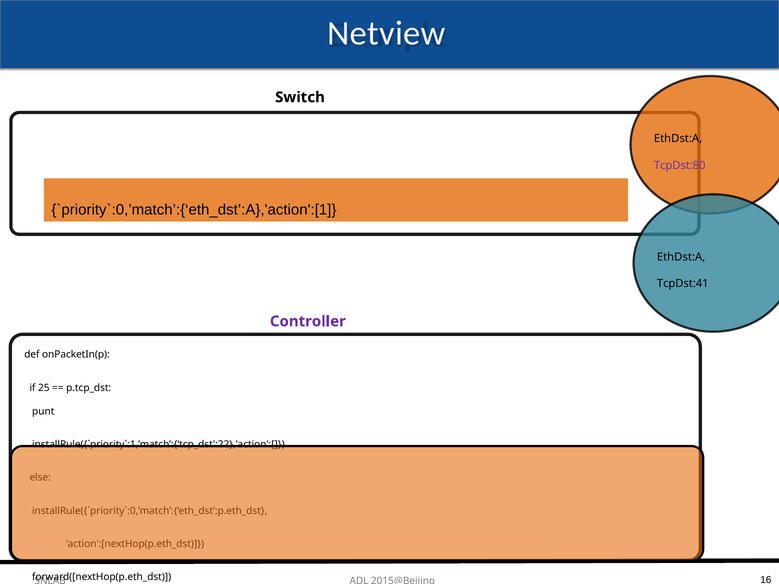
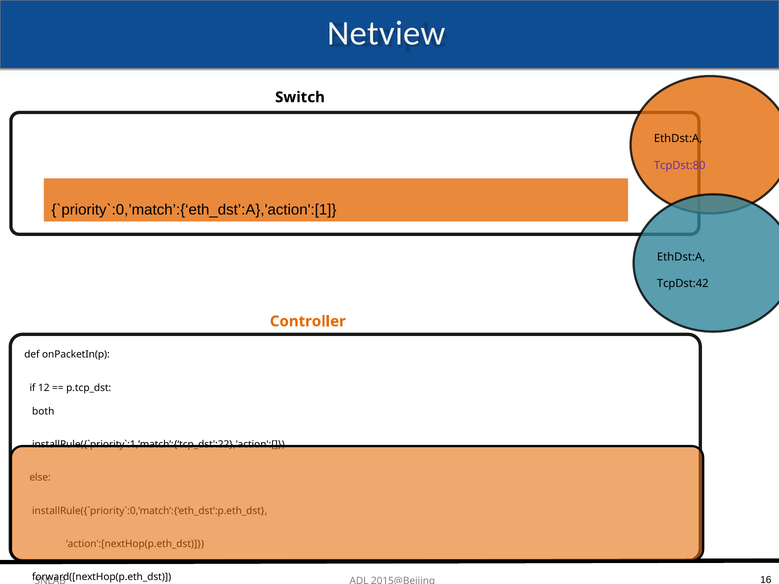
TcpDst:41: TcpDst:41 -> TcpDst:42 (683, 284)
Controller colour: purple -> orange (308, 321)
25: 25 -> 12 (44, 388)
punt: punt -> both (43, 412)
